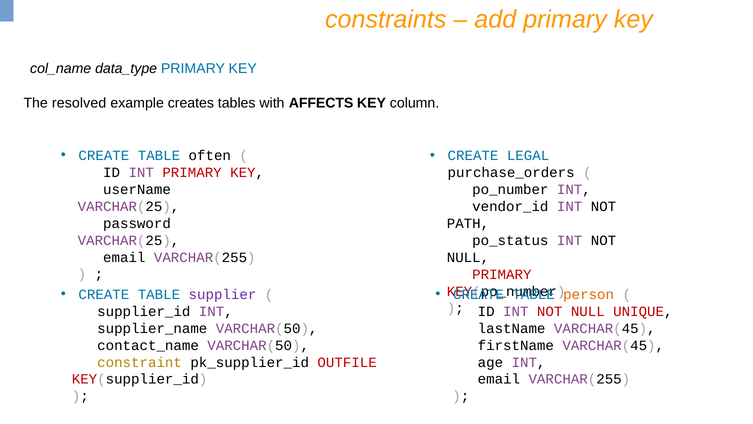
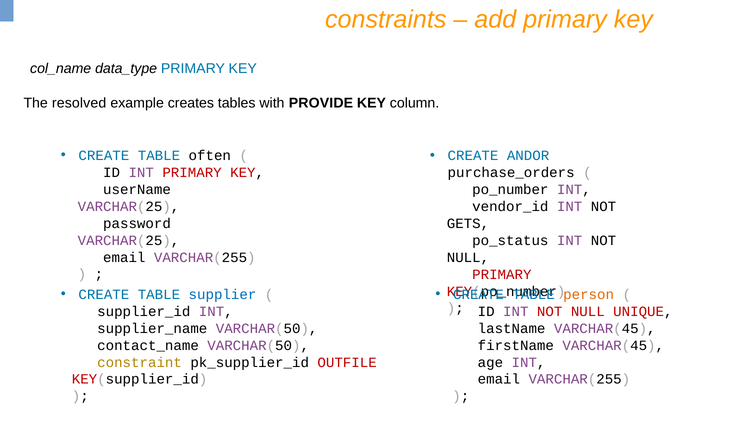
AFFECTS: AFFECTS -> PROVIDE (321, 103)
LEGAL: LEGAL -> ANDOR (528, 156)
PATH: PATH -> GETS (468, 223)
supplier colour: purple -> blue (222, 294)
